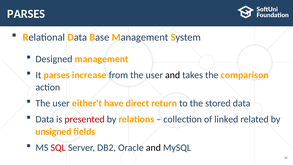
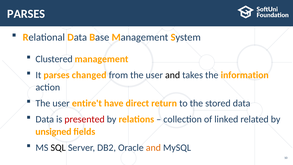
Designed: Designed -> Clustered (54, 59)
increase: increase -> changed (89, 75)
comparison: comparison -> information (245, 75)
either't: either't -> entire't (87, 103)
SQL colour: red -> black (58, 147)
and colour: black -> orange (153, 147)
